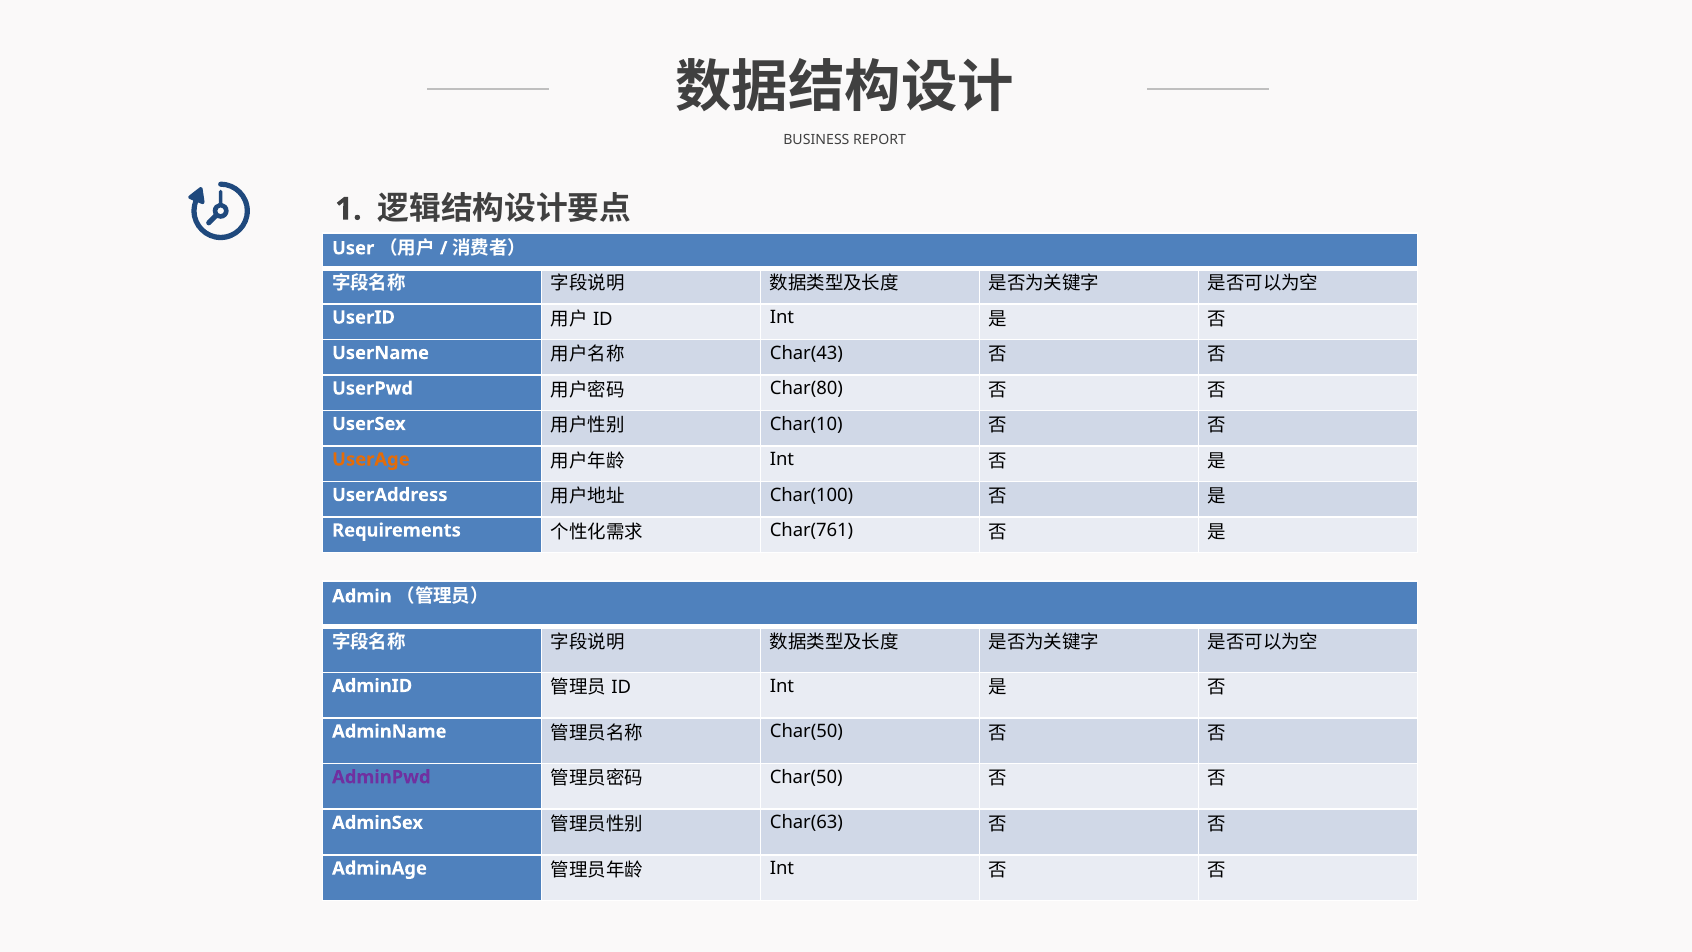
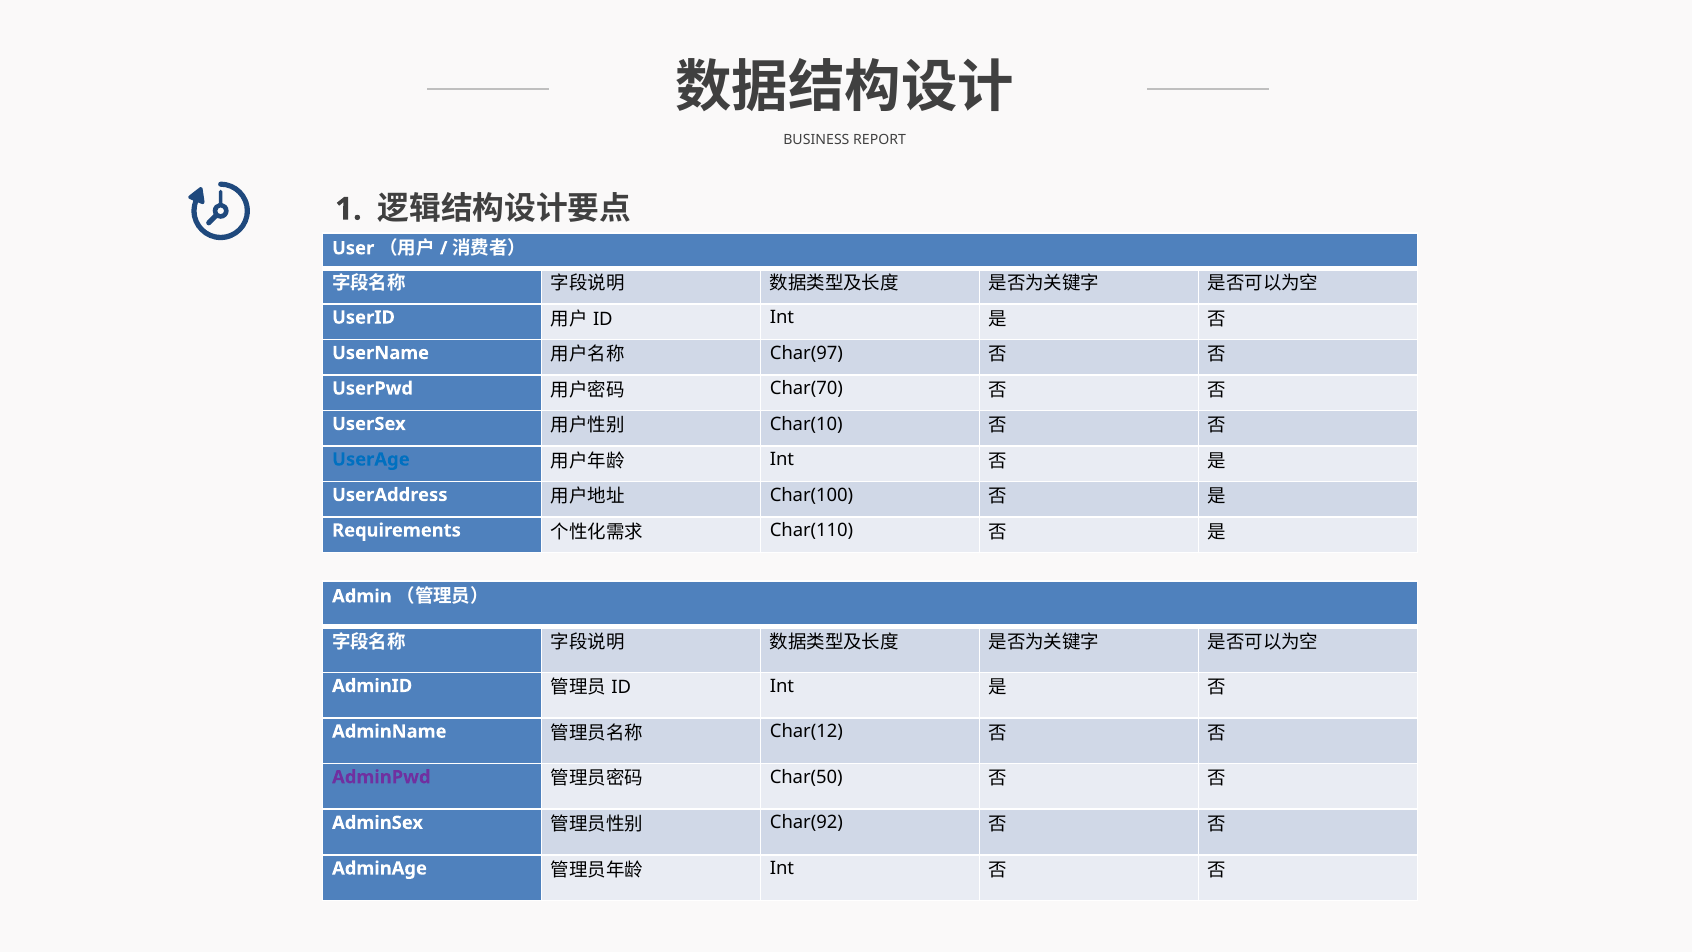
Char(43: Char(43 -> Char(97 (806, 353)
Char(80: Char(80 -> Char(70 (806, 388)
UserAge colour: orange -> blue (371, 459)
Char(761: Char(761 -> Char(110 (812, 530)
Char(50: Char(50 -> Char(12 (806, 731)
Char(63: Char(63 -> Char(92 (806, 823)
